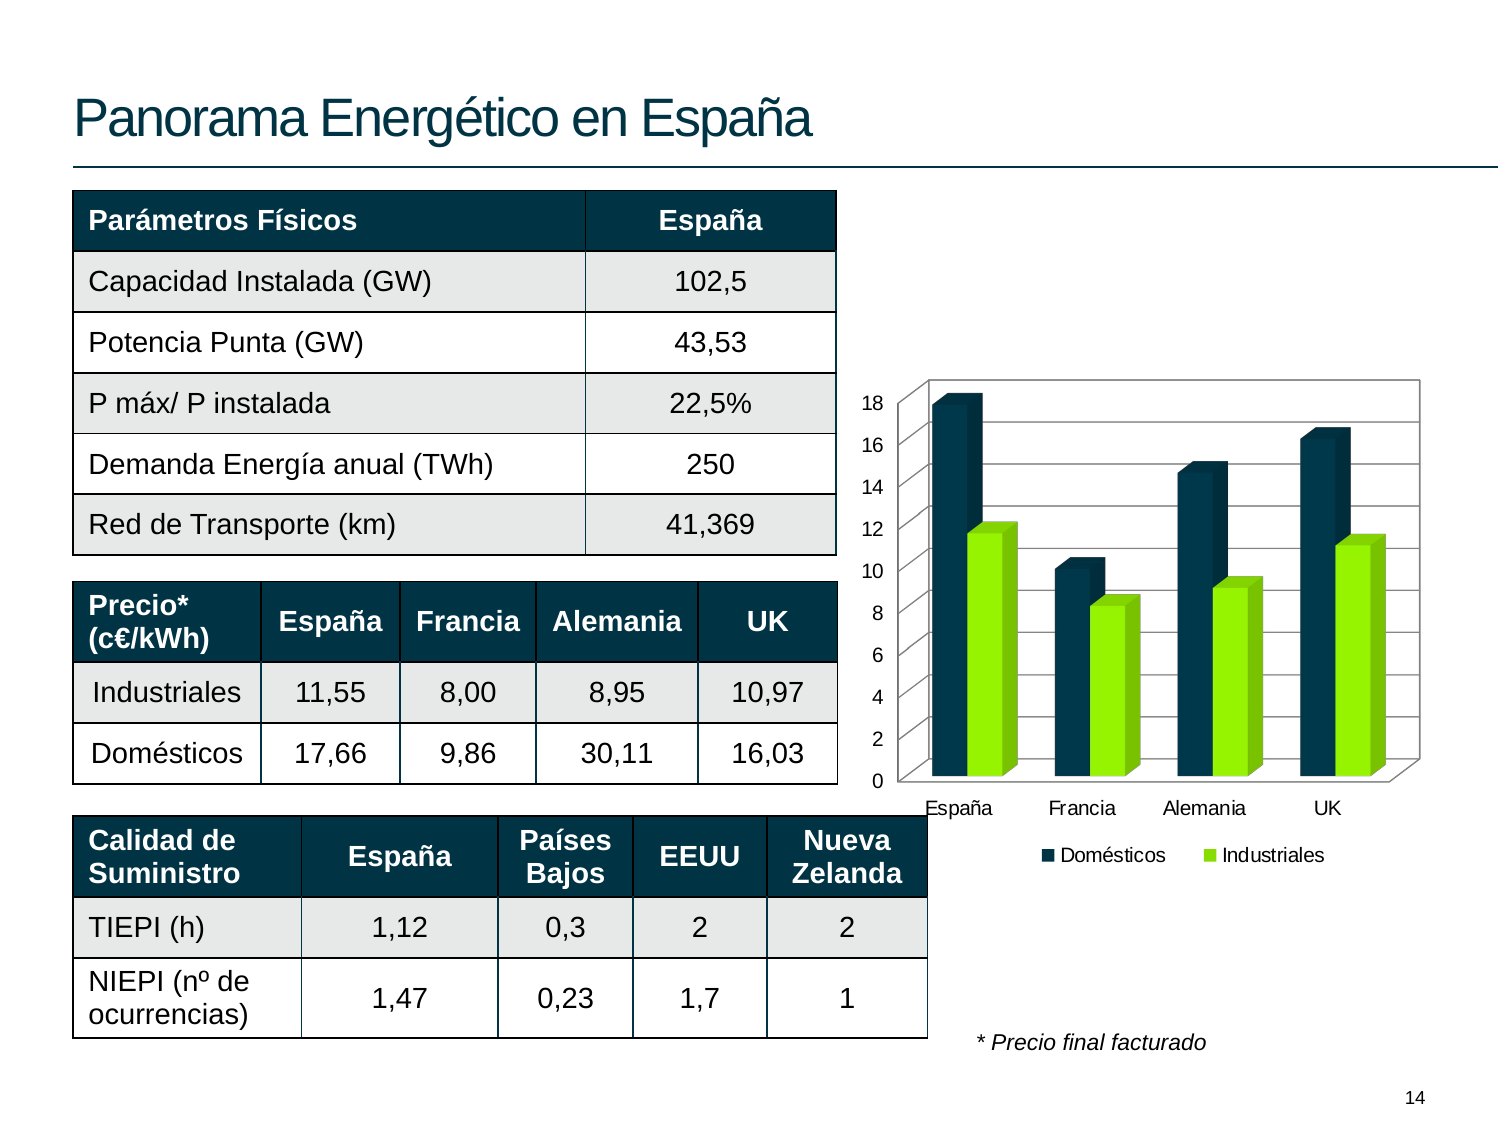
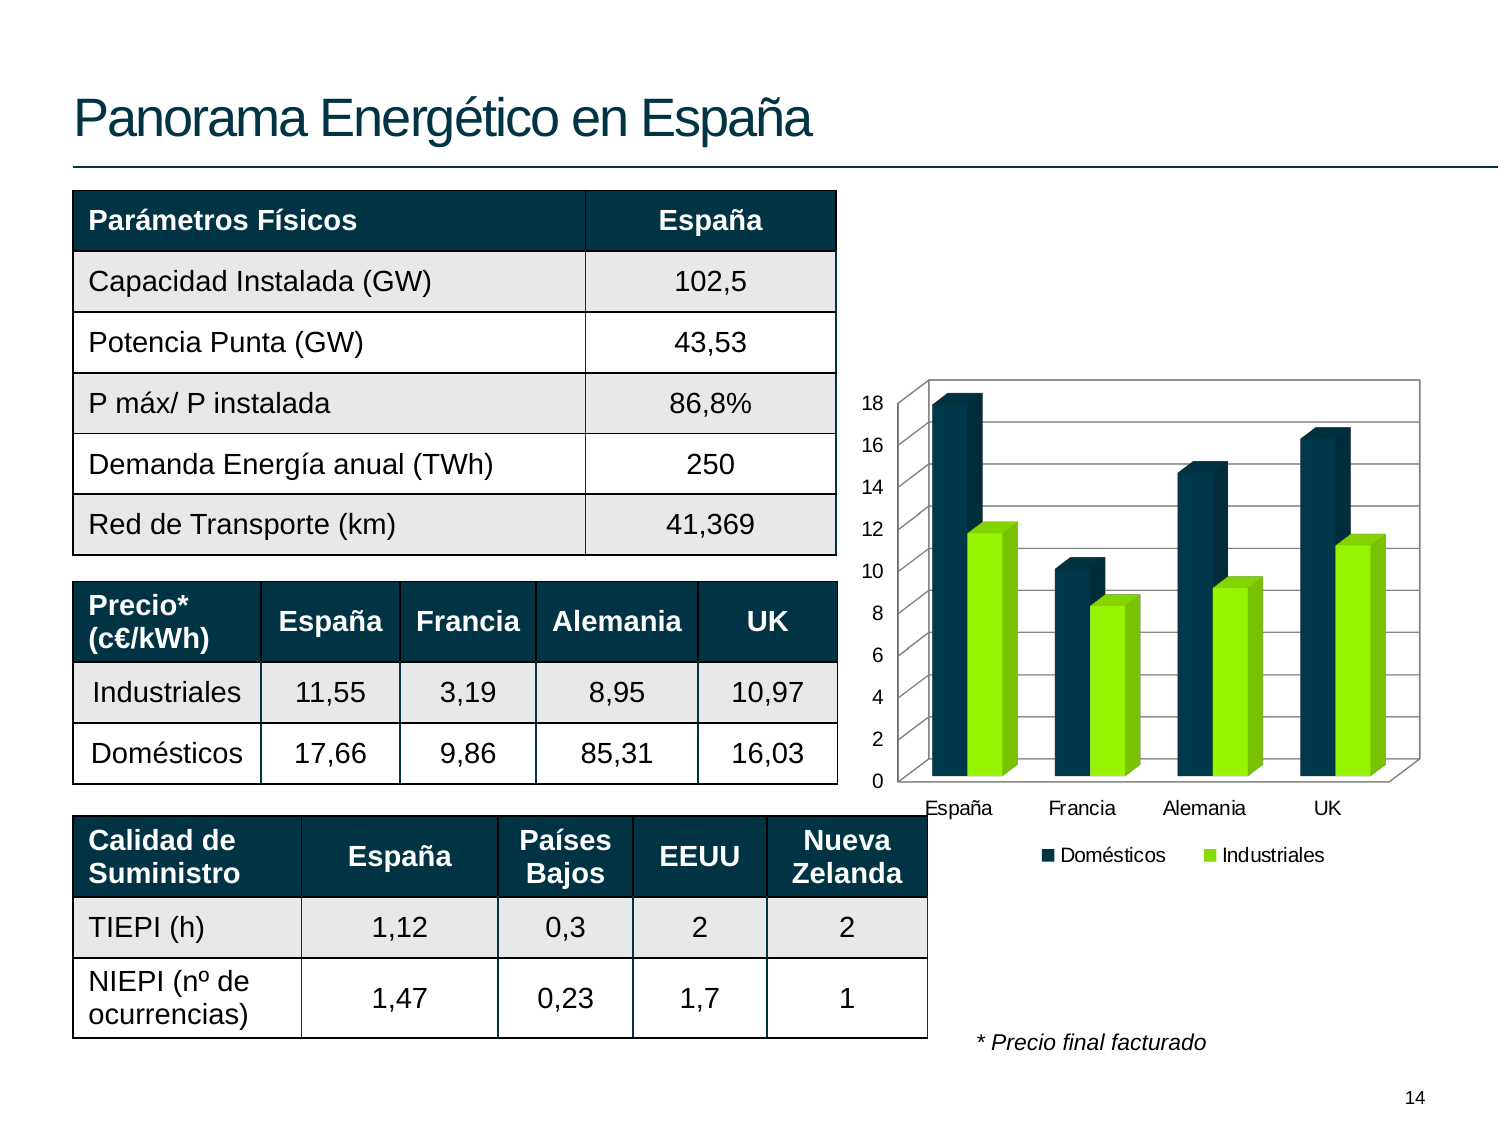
22,5%: 22,5% -> 86,8% (711, 404)
8,00: 8,00 -> 3,19 (468, 693)
30,11: 30,11 -> 85,31 (617, 754)
